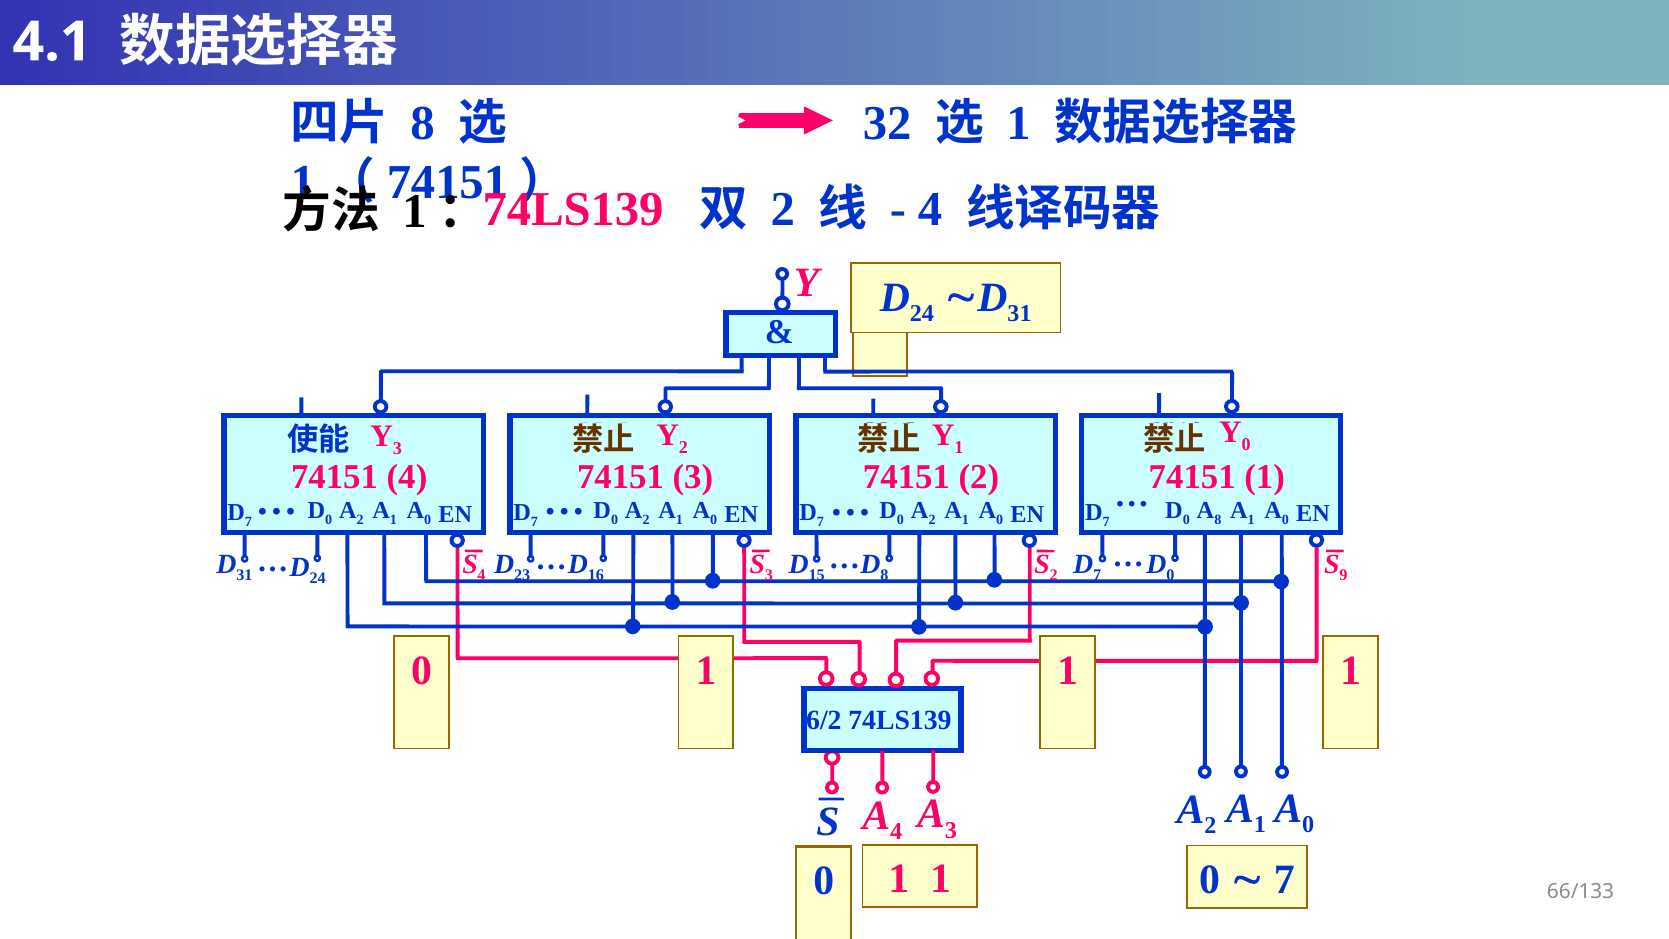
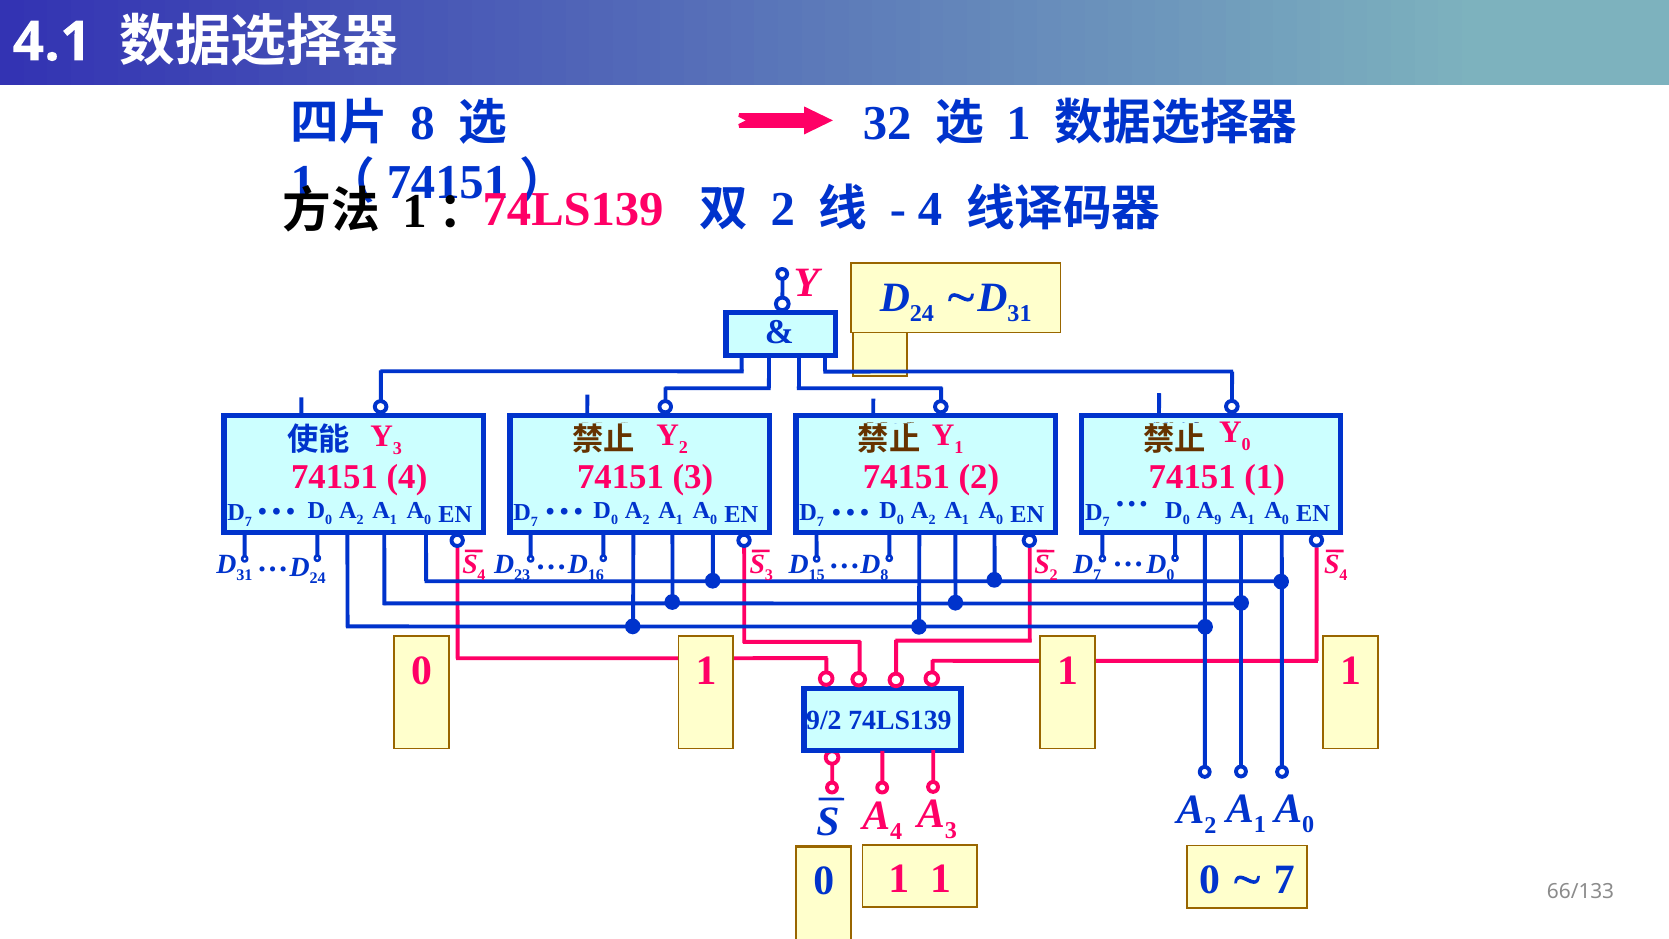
8: 8 -> 9 (1218, 520)
0 S 9: 9 -> 4 (1343, 575)
6/2: 6/2 -> 9/2 (824, 720)
